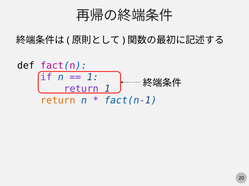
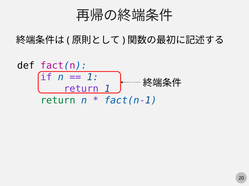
return colour: orange -> green (58, 101)
